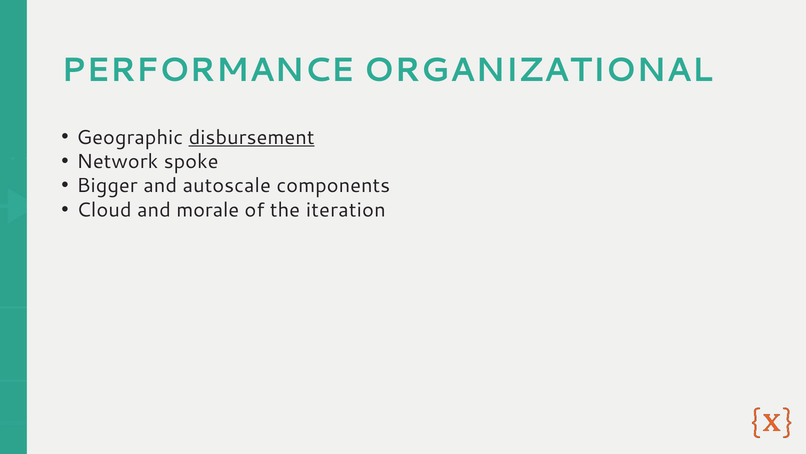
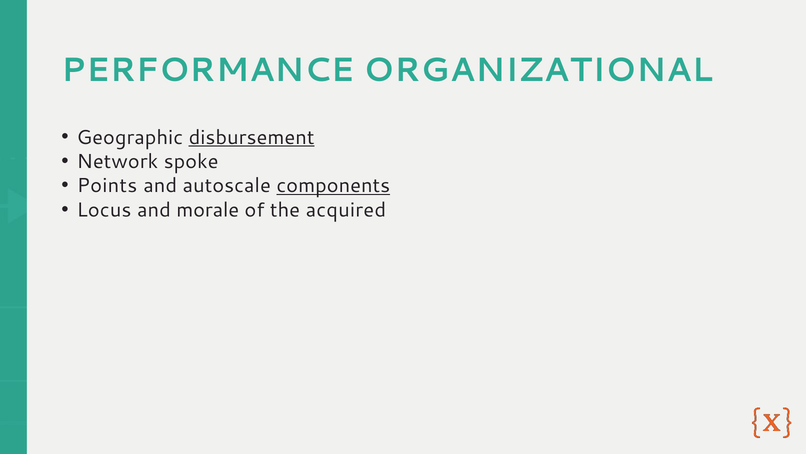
Bigger: Bigger -> Points (107, 186)
components underline: none -> present (333, 186)
Cloud: Cloud -> Locus (104, 210)
iteration: iteration -> acquired (346, 210)
